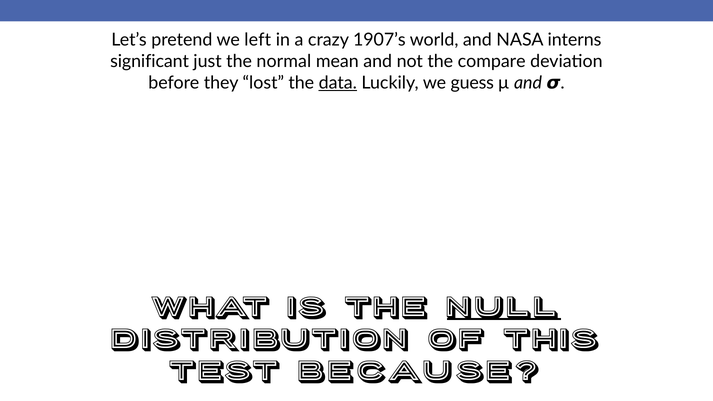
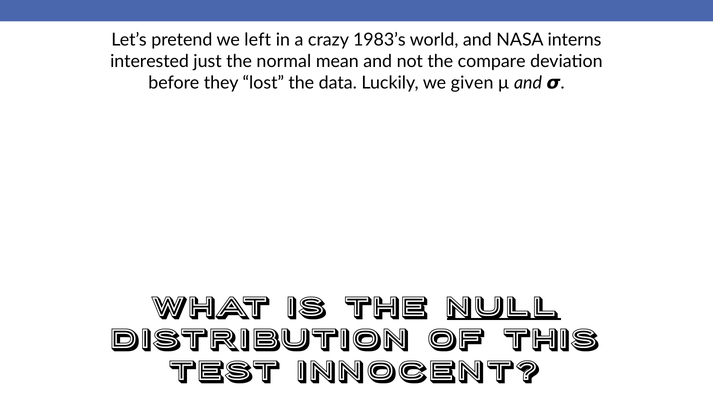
1907’s: 1907’s -> 1983’s (379, 40)
significant: significant -> interested (150, 61)
data underline: present -> none (338, 83)
guess: guess -> given (472, 83)
because: because -> innocent (421, 372)
